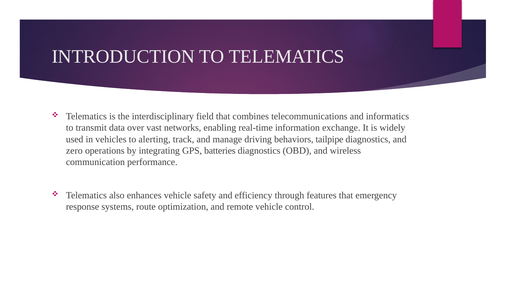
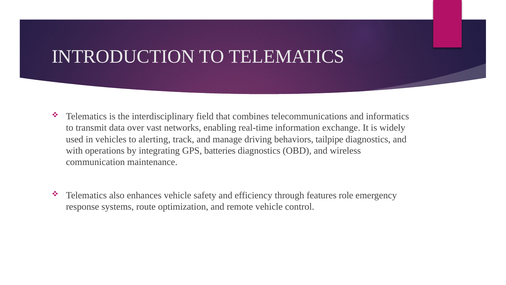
zero: zero -> with (74, 150)
performance: performance -> maintenance (152, 162)
features that: that -> role (346, 195)
